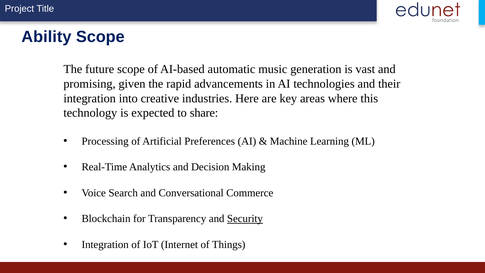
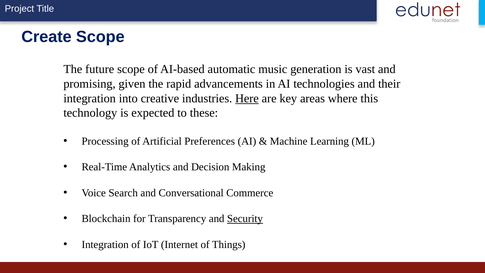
Ability: Ability -> Create (46, 37)
Here underline: none -> present (247, 98)
share: share -> these (204, 113)
